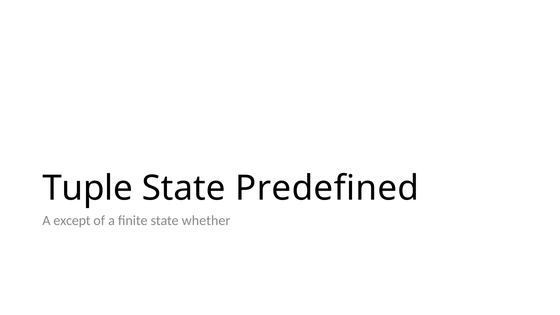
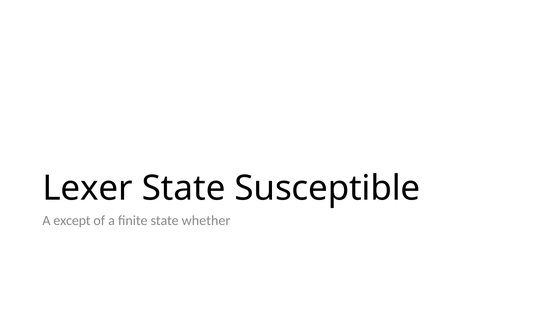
Tuple: Tuple -> Lexer (88, 188)
Predefined: Predefined -> Susceptible (327, 188)
